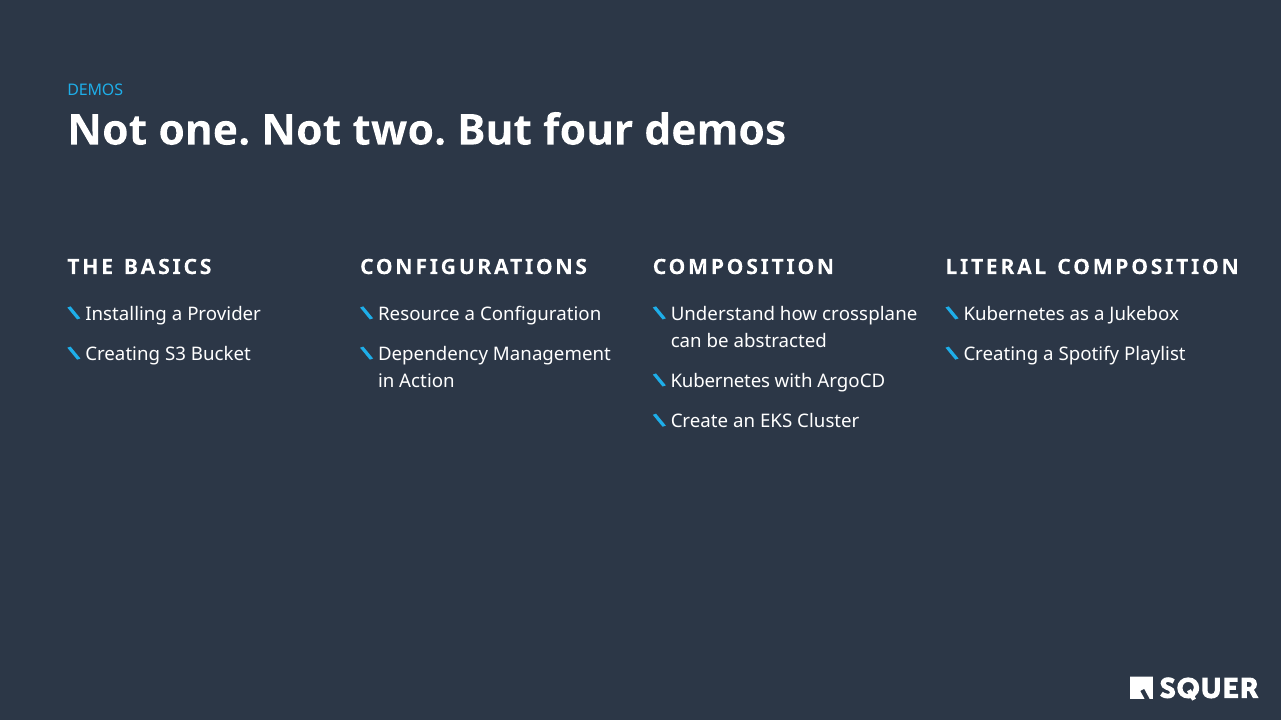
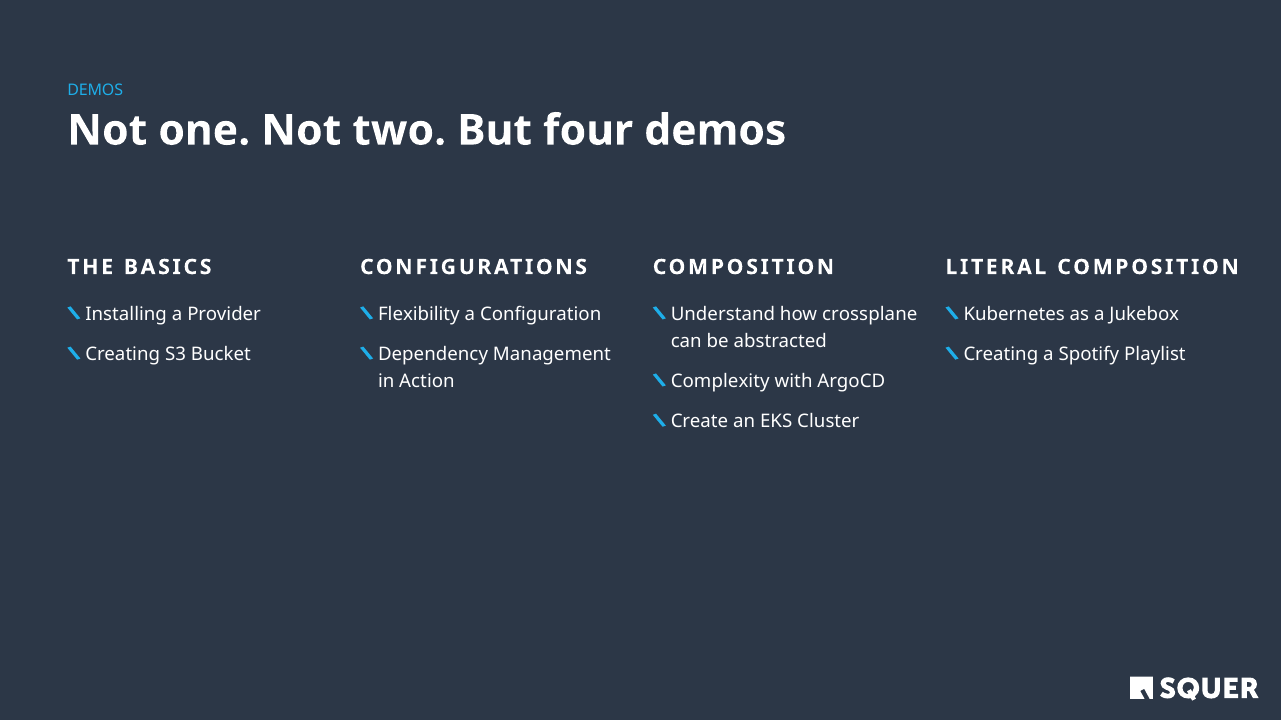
Resource: Resource -> Flexibility (419, 314)
Kubernetes: Kubernetes -> Complexity (720, 382)
